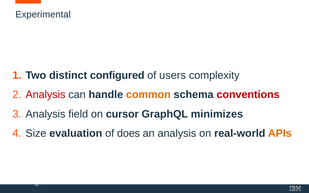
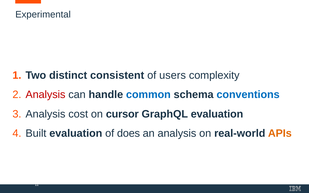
configured: configured -> consistent (117, 75)
common colour: orange -> blue (148, 95)
conventions colour: red -> blue (248, 95)
field: field -> cost (78, 114)
GraphQL minimizes: minimizes -> evaluation (217, 114)
Size: Size -> Built (36, 133)
